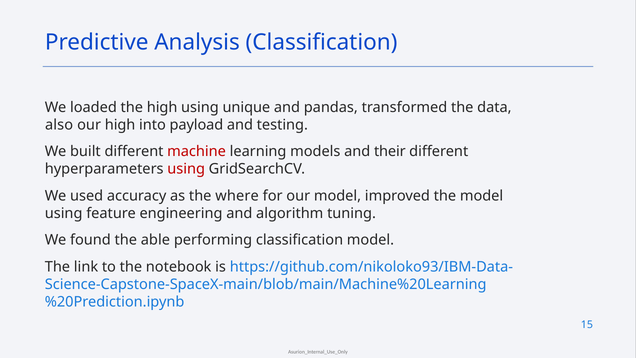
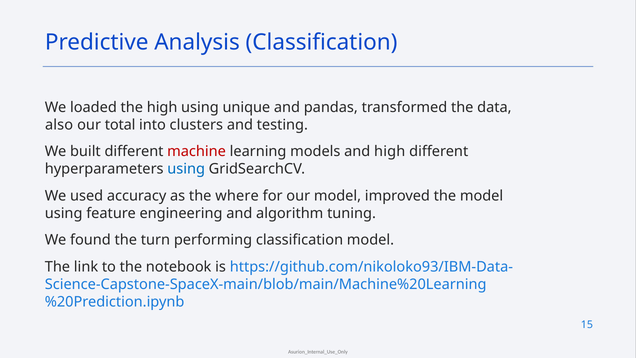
our high: high -> total (120, 125)
payload: payload -> clusters (196, 125)
and their: their -> high (390, 152)
using colour: red -> blue (186, 169)
able: able -> turn (155, 240)
